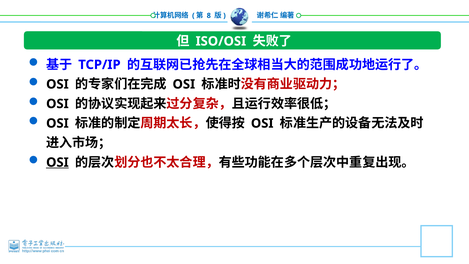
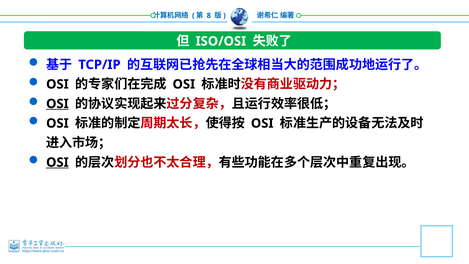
OSI underline: none -> present (57, 104)
